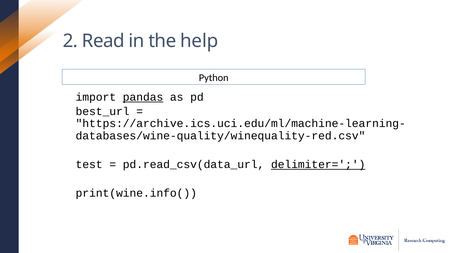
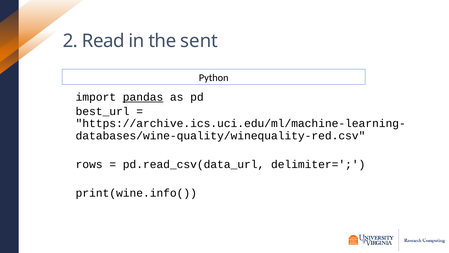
help: help -> sent (199, 41)
test: test -> rows (89, 164)
delimiter= underline: present -> none (318, 164)
